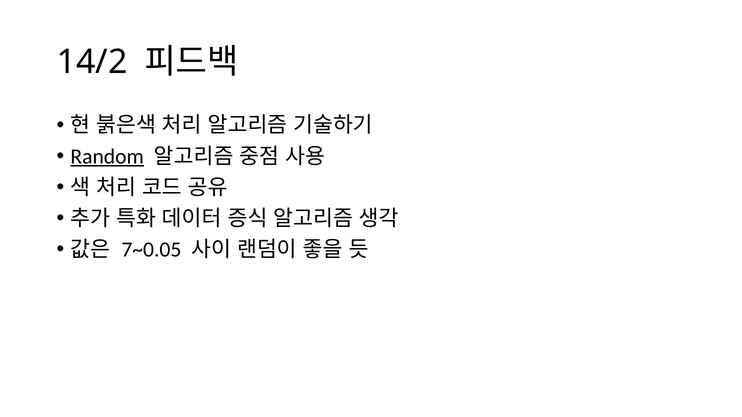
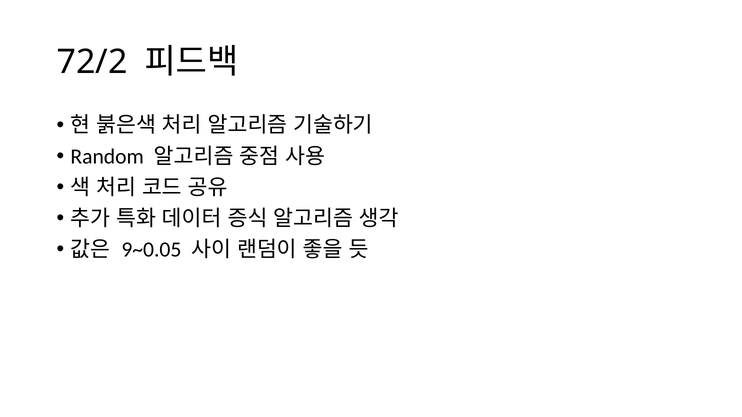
14/2: 14/2 -> 72/2 (92, 62)
Random underline: present -> none (107, 157)
7~0.05: 7~0.05 -> 9~0.05 (151, 250)
